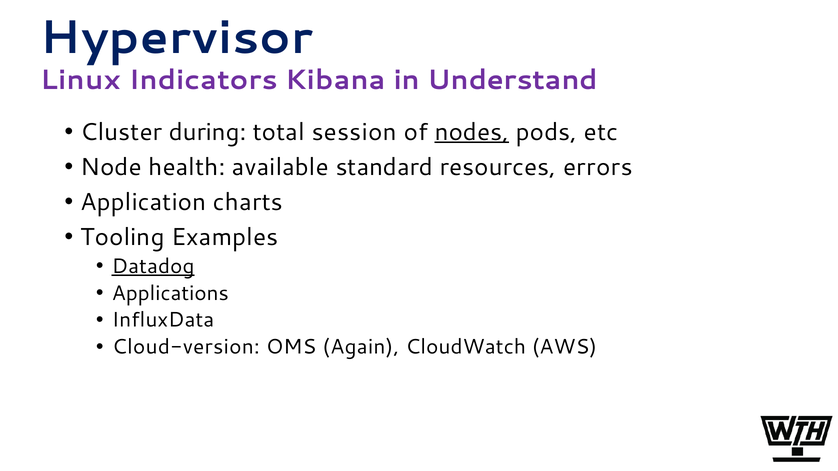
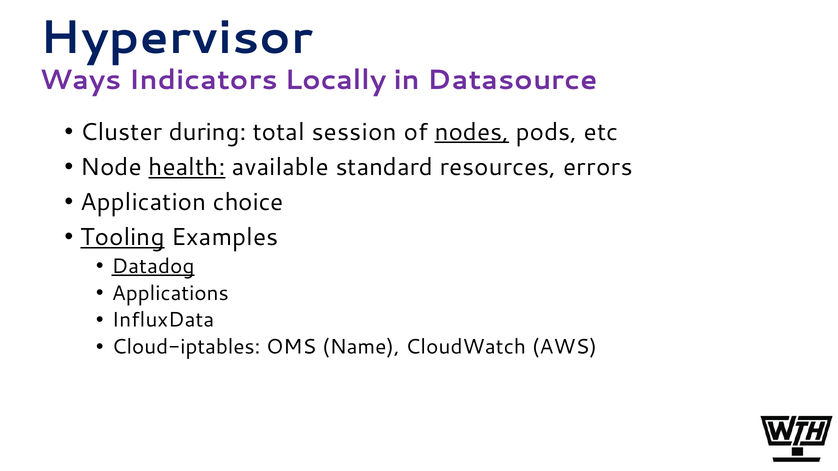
Linux: Linux -> Ways (81, 80)
Kibana: Kibana -> Locally (336, 80)
Understand: Understand -> Datasource (513, 80)
health underline: none -> present (187, 167)
charts: charts -> choice (248, 202)
Tooling underline: none -> present (122, 237)
Cloud-version: Cloud-version -> Cloud-iptables (186, 347)
Again: Again -> Name (361, 347)
